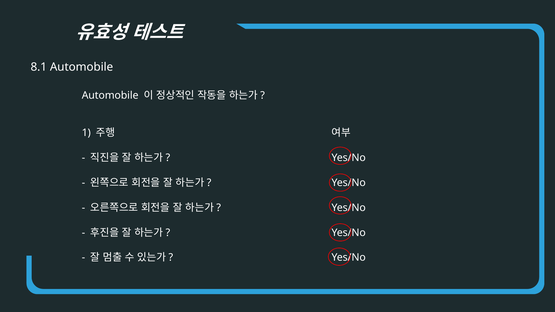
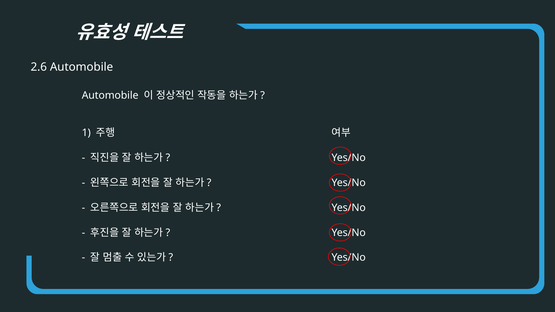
8.1: 8.1 -> 2.6 (39, 67)
